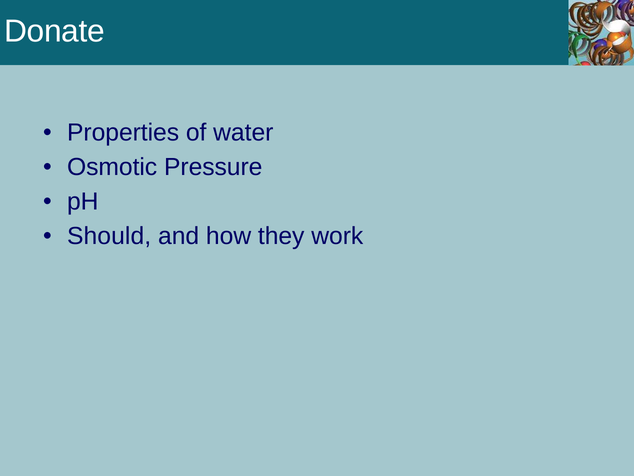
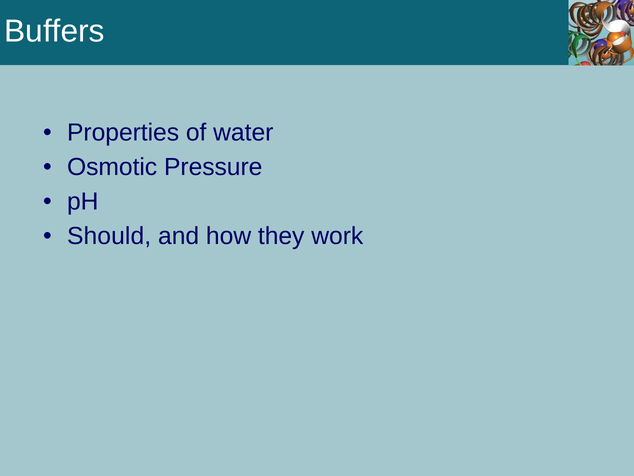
Donate: Donate -> Buffers (54, 31)
